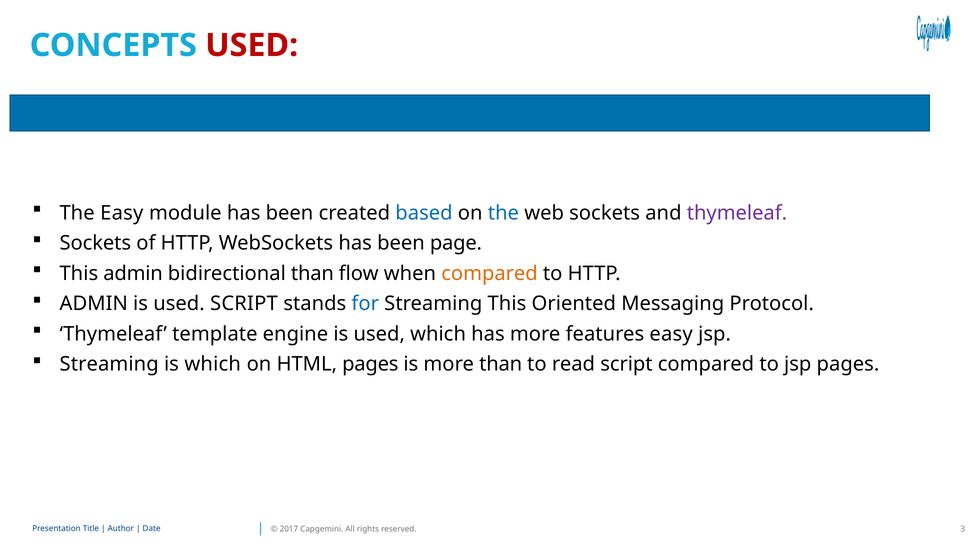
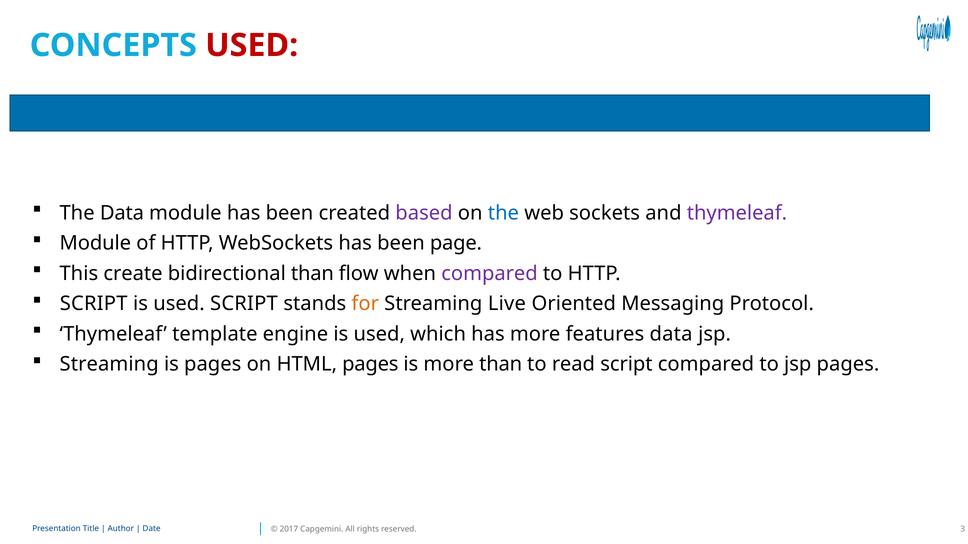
The Easy: Easy -> Data (122, 213)
based colour: blue -> purple (424, 213)
Sockets: Sockets -> Module (95, 243)
This admin: admin -> create (133, 274)
compared colour: orange -> purple (490, 274)
ADMIN: ADMIN -> SCRIPT (94, 304)
for colour: blue -> orange (365, 304)
Streaming This: This -> Live (507, 304)
features easy: easy -> data (671, 334)
is which: which -> pages (213, 364)
